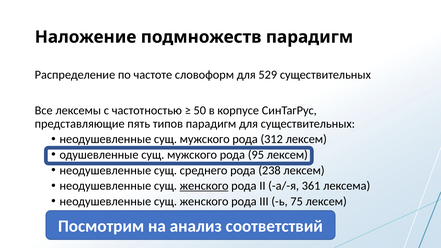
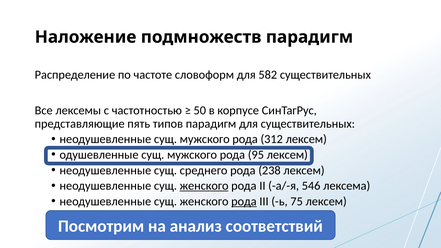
529: 529 -> 582 (268, 75)
361: 361 -> 546 (311, 186)
рода underline: none -> present (244, 201)
